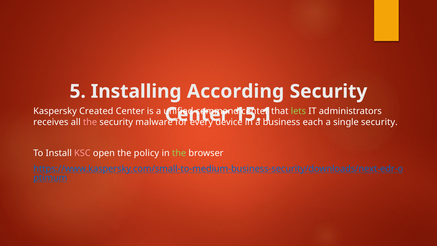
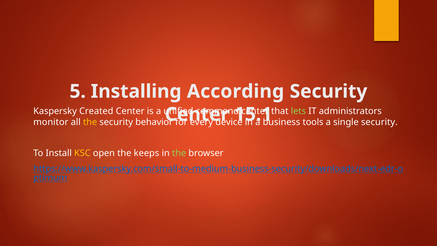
receives: receives -> monitor (51, 122)
the colour: pink -> yellow (90, 122)
malware: malware -> behavior (154, 122)
each: each -> tools (313, 122)
KSC colour: pink -> yellow (82, 153)
policy: policy -> keeps (146, 153)
